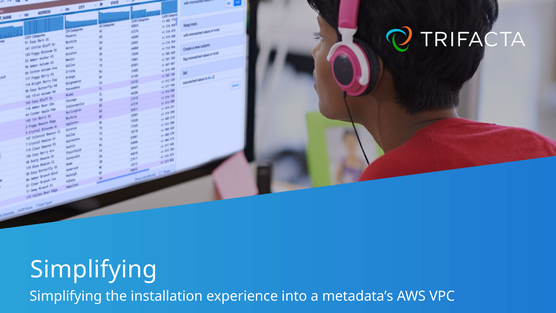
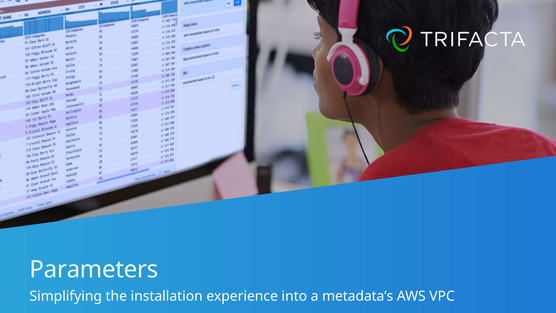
Simplifying: Simplifying -> Parameters (94, 269)
